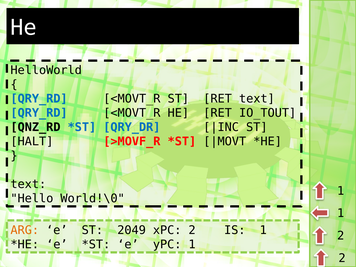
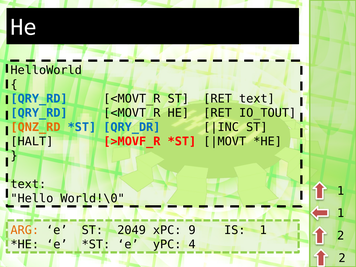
QNZ_RD colour: black -> orange (35, 127)
xPC 2: 2 -> 9 (192, 230)
yPC 1: 1 -> 4 (192, 244)
